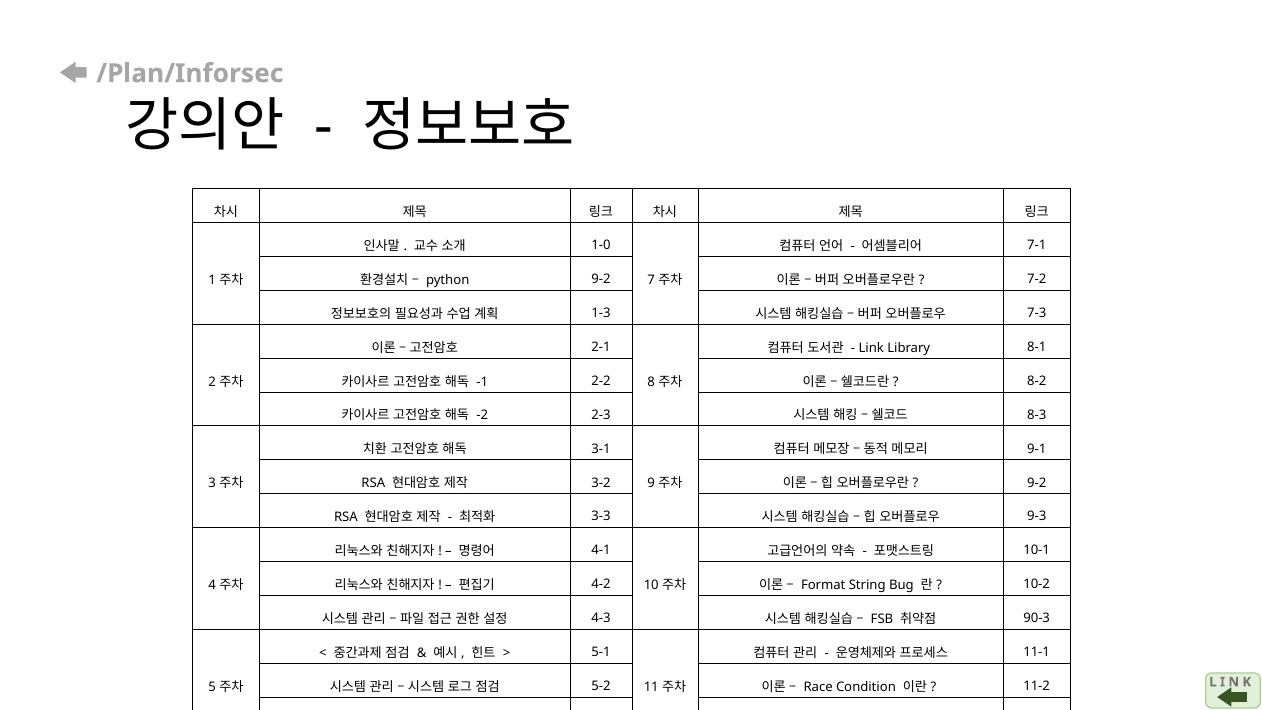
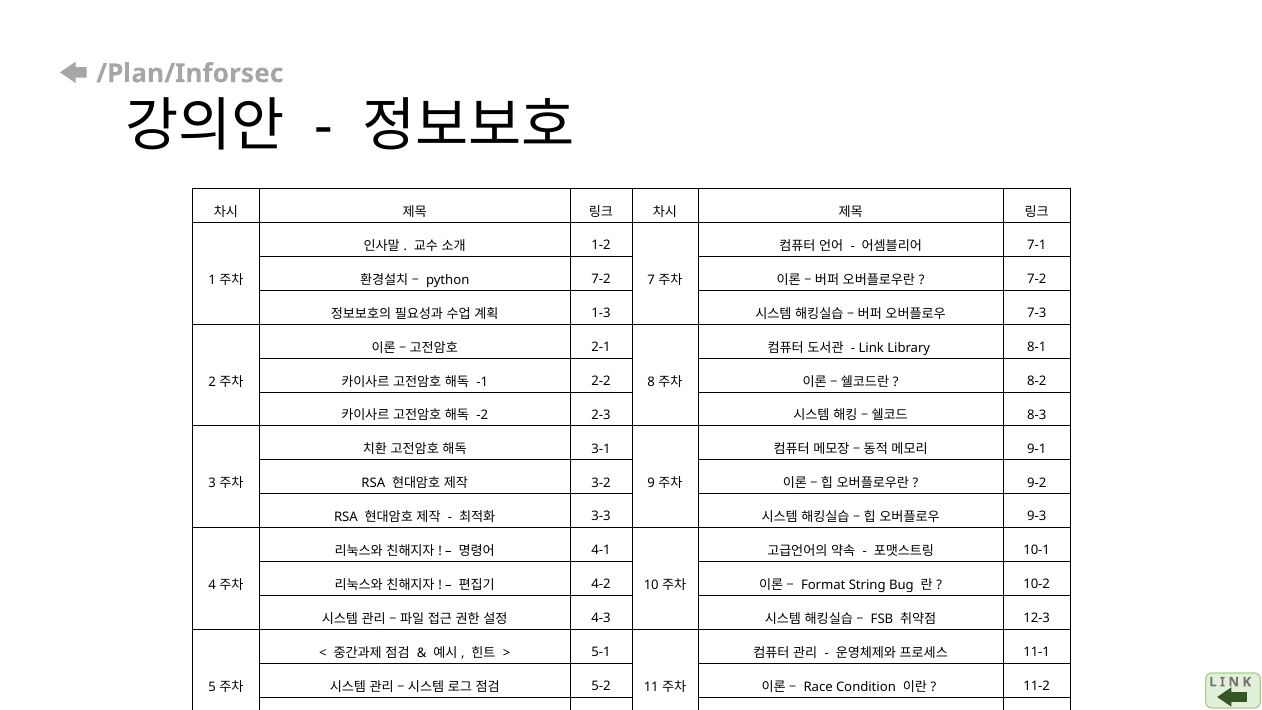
1-0: 1-0 -> 1-2 (601, 245)
python 9-2: 9-2 -> 7-2 (601, 279)
90-3: 90-3 -> 12-3 (1037, 618)
